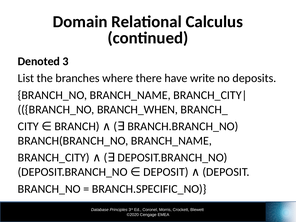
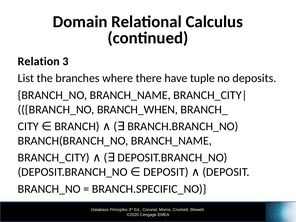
Denoted: Denoted -> Relation (39, 61)
write: write -> tuple (202, 78)
